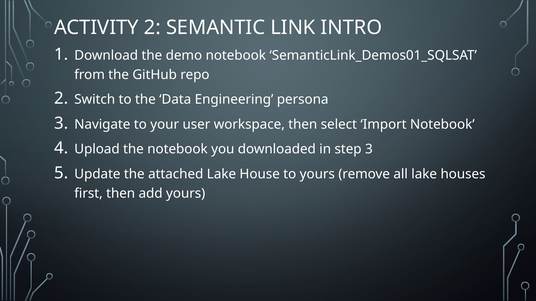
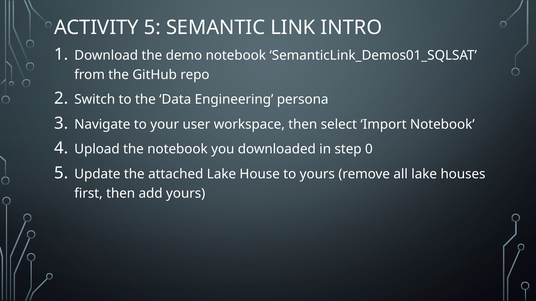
ACTIVITY 2: 2 -> 5 (152, 28)
step 3: 3 -> 0 (369, 149)
